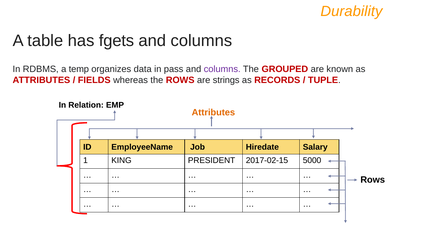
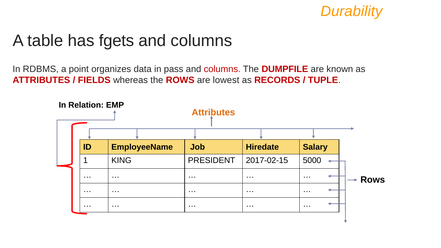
temp: temp -> point (79, 69)
columns colour: purple -> red (222, 69)
GROUPED: GROUPED -> DUMPFILE (285, 69)
strings: strings -> lowest (226, 80)
